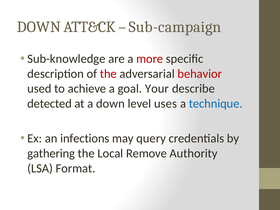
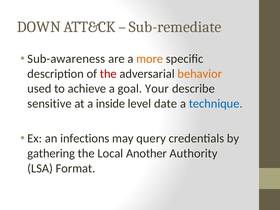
Sub-campaign: Sub-campaign -> Sub-remediate (175, 27)
Sub-knowledge: Sub-knowledge -> Sub-awareness (66, 59)
more colour: red -> orange (150, 59)
behavior colour: red -> orange (200, 74)
detected: detected -> sensitive (49, 104)
a down: down -> inside (111, 104)
uses: uses -> date (166, 104)
Remove: Remove -> Another (146, 153)
